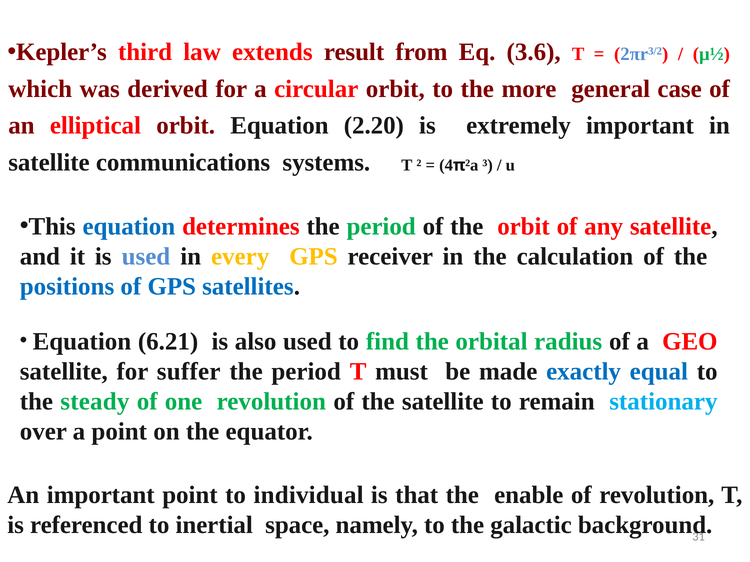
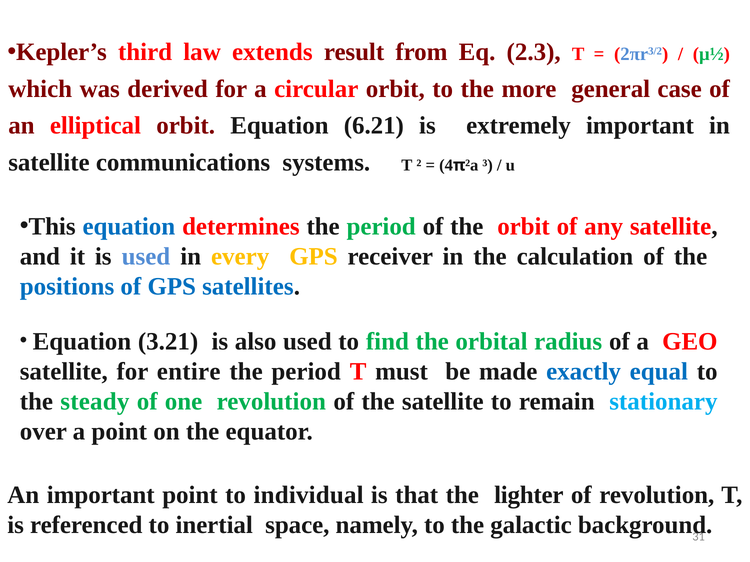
3.6: 3.6 -> 2.3 (534, 52)
2.20: 2.20 -> 6.21 (374, 126)
6.21: 6.21 -> 3.21 (168, 342)
suffer: suffer -> entire (189, 372)
enable: enable -> lighter (529, 495)
